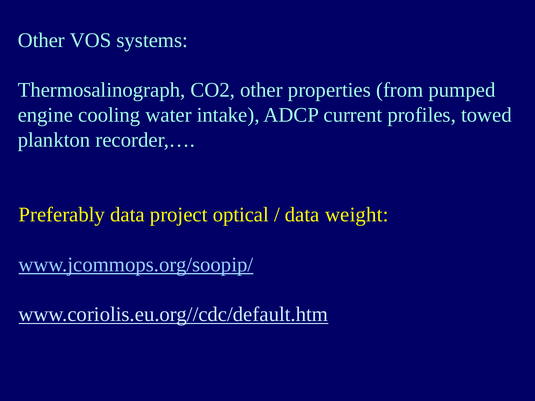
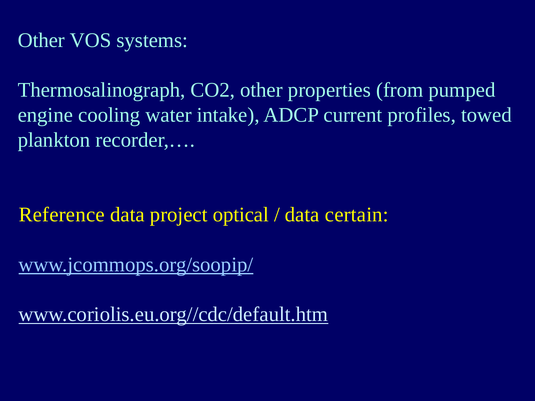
Preferably: Preferably -> Reference (62, 215)
weight: weight -> certain (357, 215)
